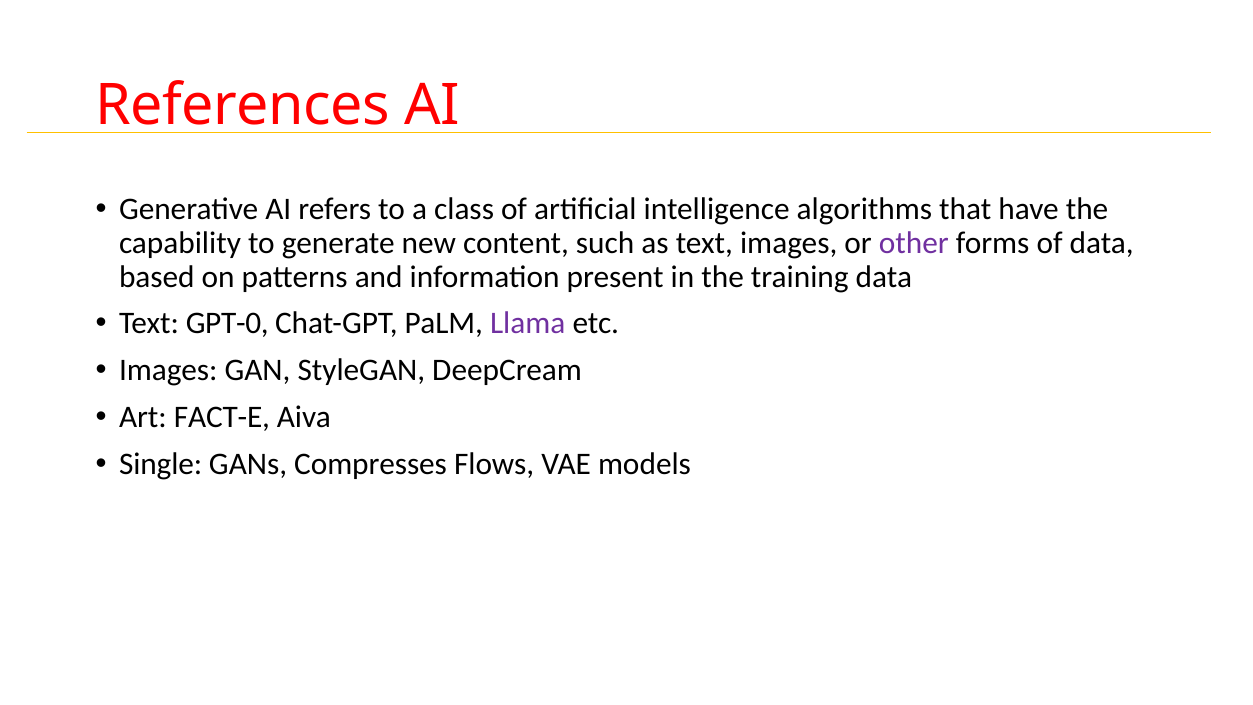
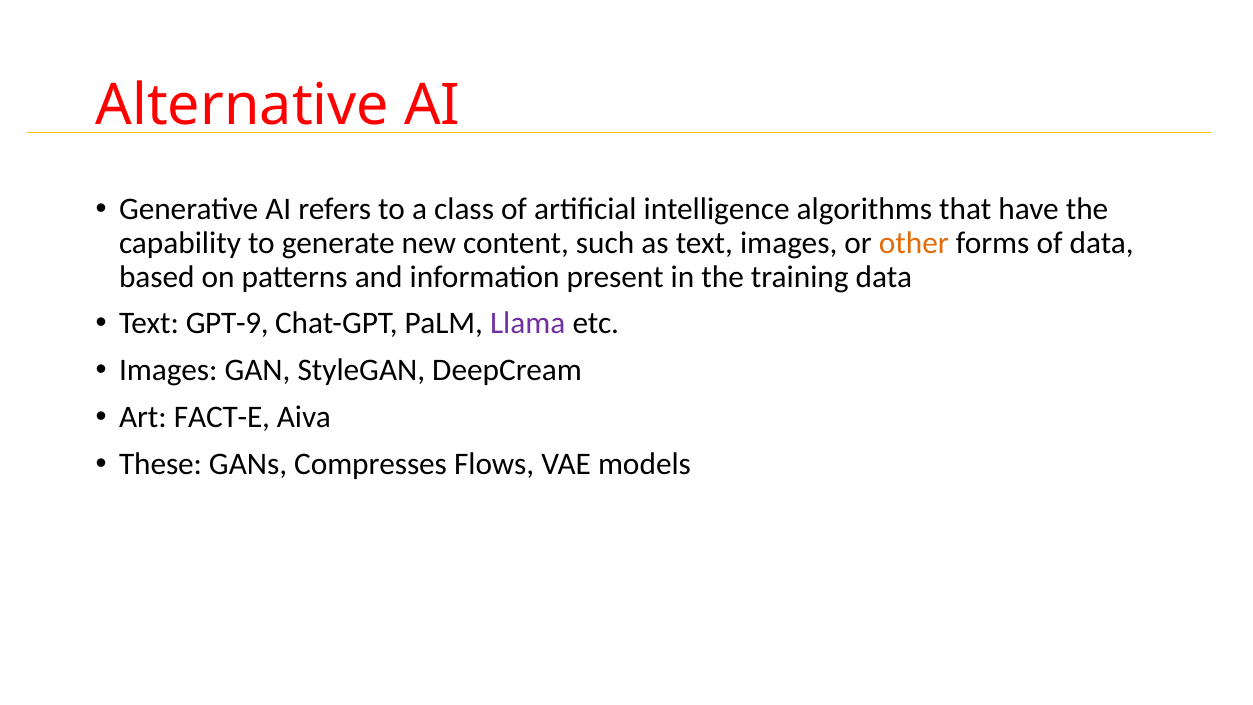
References: References -> Alternative (242, 105)
other colour: purple -> orange (914, 243)
GPT-0: GPT-0 -> GPT-9 (227, 324)
Single: Single -> These (161, 464)
